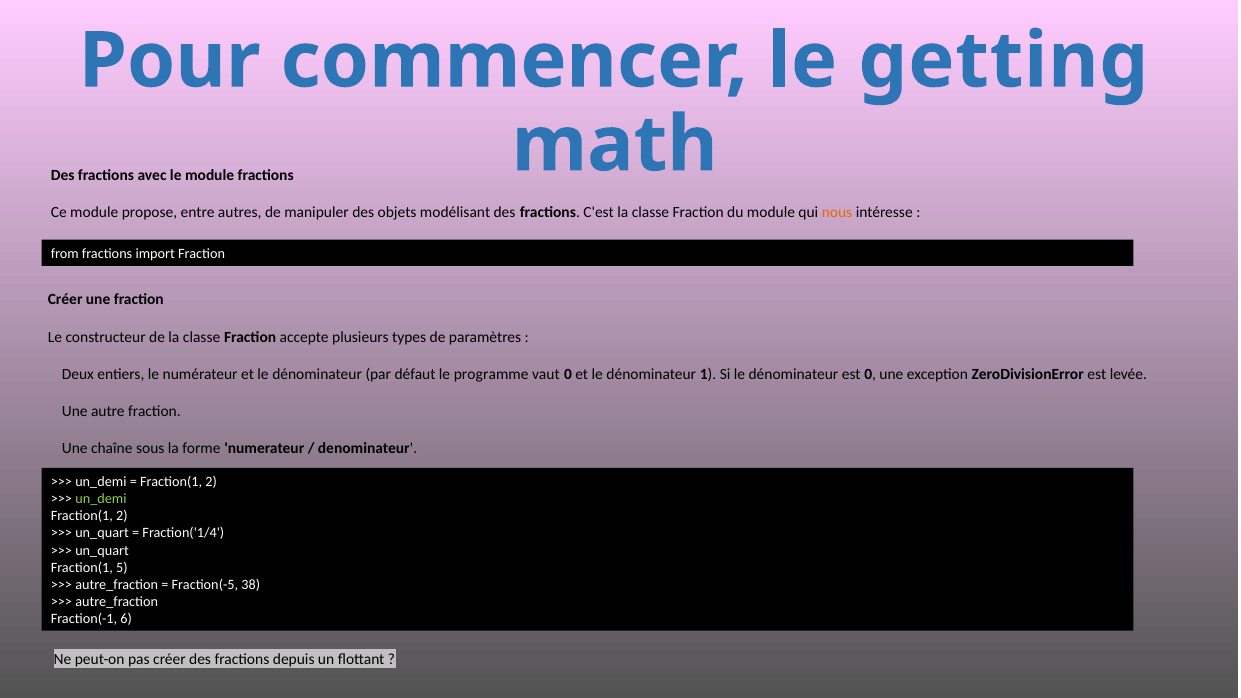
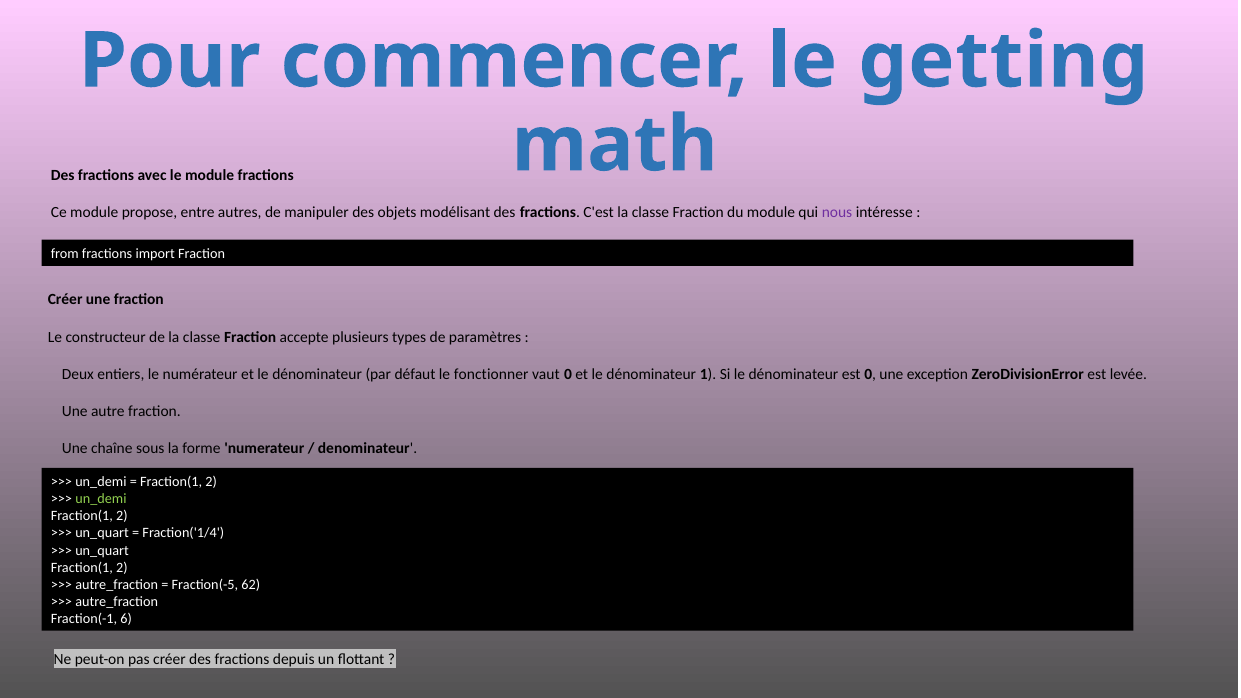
nous colour: orange -> purple (837, 212)
programme: programme -> fonctionner (491, 374)
5: 5 -> 2 (122, 567)
38: 38 -> 62 (251, 585)
